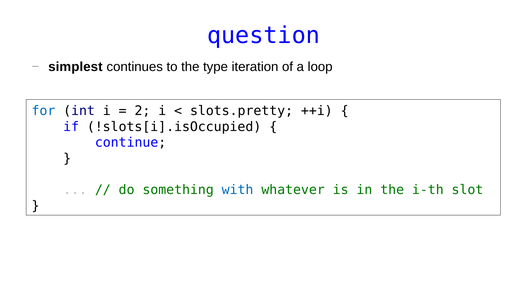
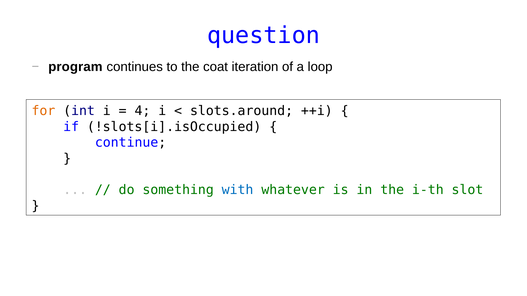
simplest: simplest -> program (75, 67)
type: type -> coat (216, 67)
for colour: blue -> orange (43, 111)
2: 2 -> 4 (142, 111)
slots.pretty: slots.pretty -> slots.around (242, 111)
